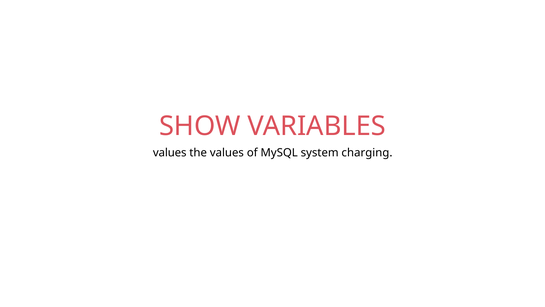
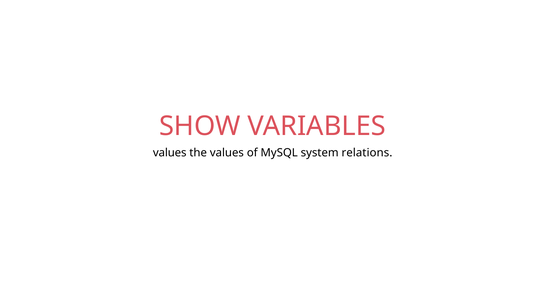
charging: charging -> relations (367, 153)
